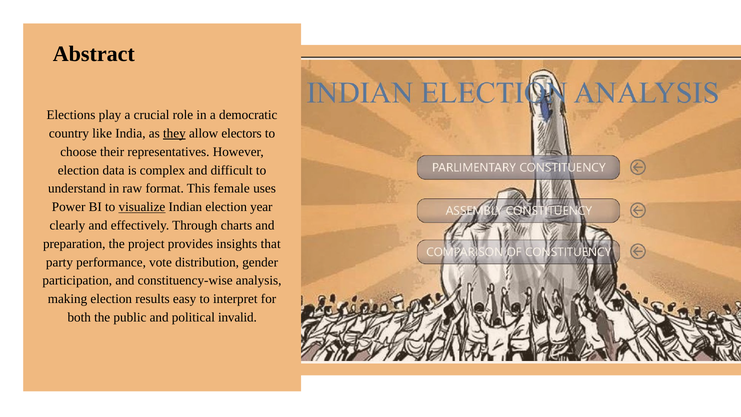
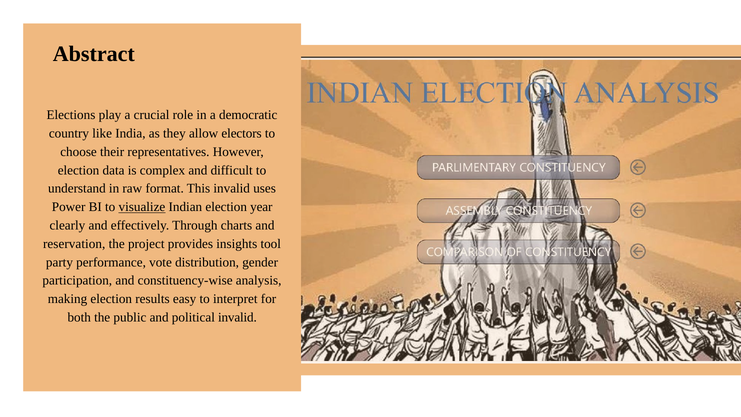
they underline: present -> none (174, 133)
This female: female -> invalid (232, 189)
preparation: preparation -> reservation (74, 244)
that: that -> tool (271, 244)
